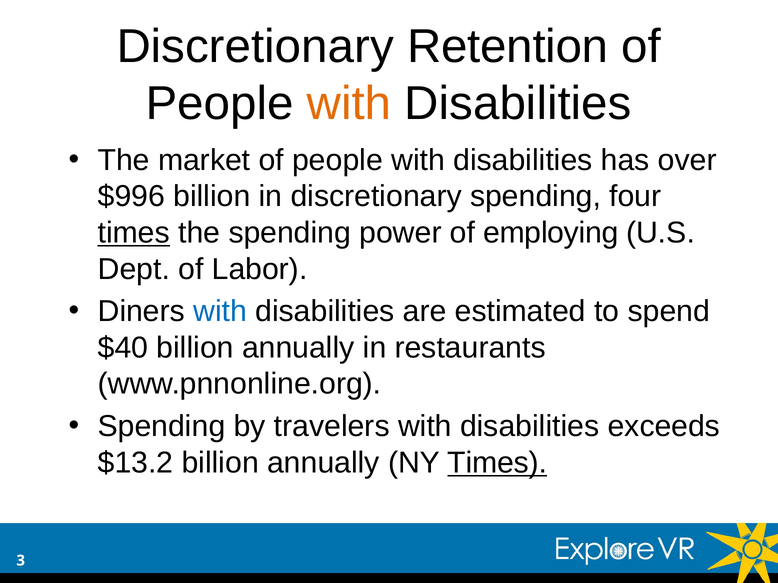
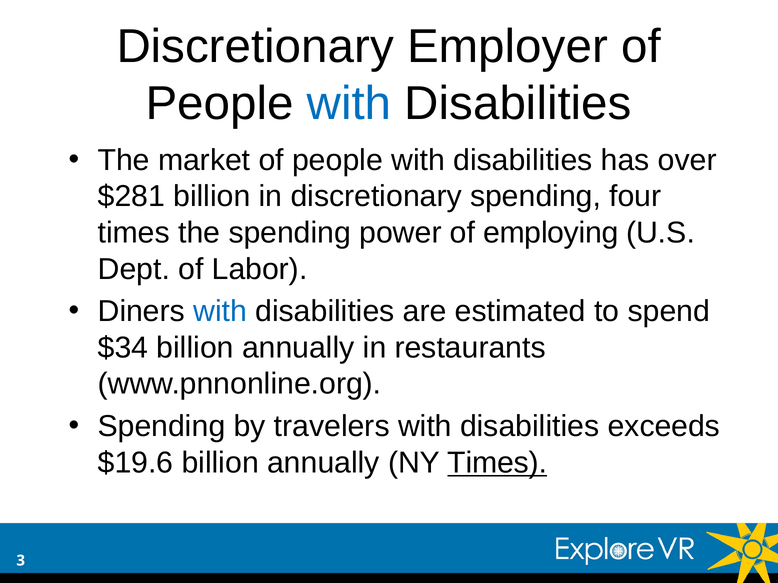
Retention: Retention -> Employer (508, 47)
with colour: orange -> blue (349, 104)
$996: $996 -> $281 (131, 197)
times underline: present -> none (134, 233)
$40: $40 -> $34 (123, 348)
$13.2: $13.2 -> $19.6 (136, 463)
